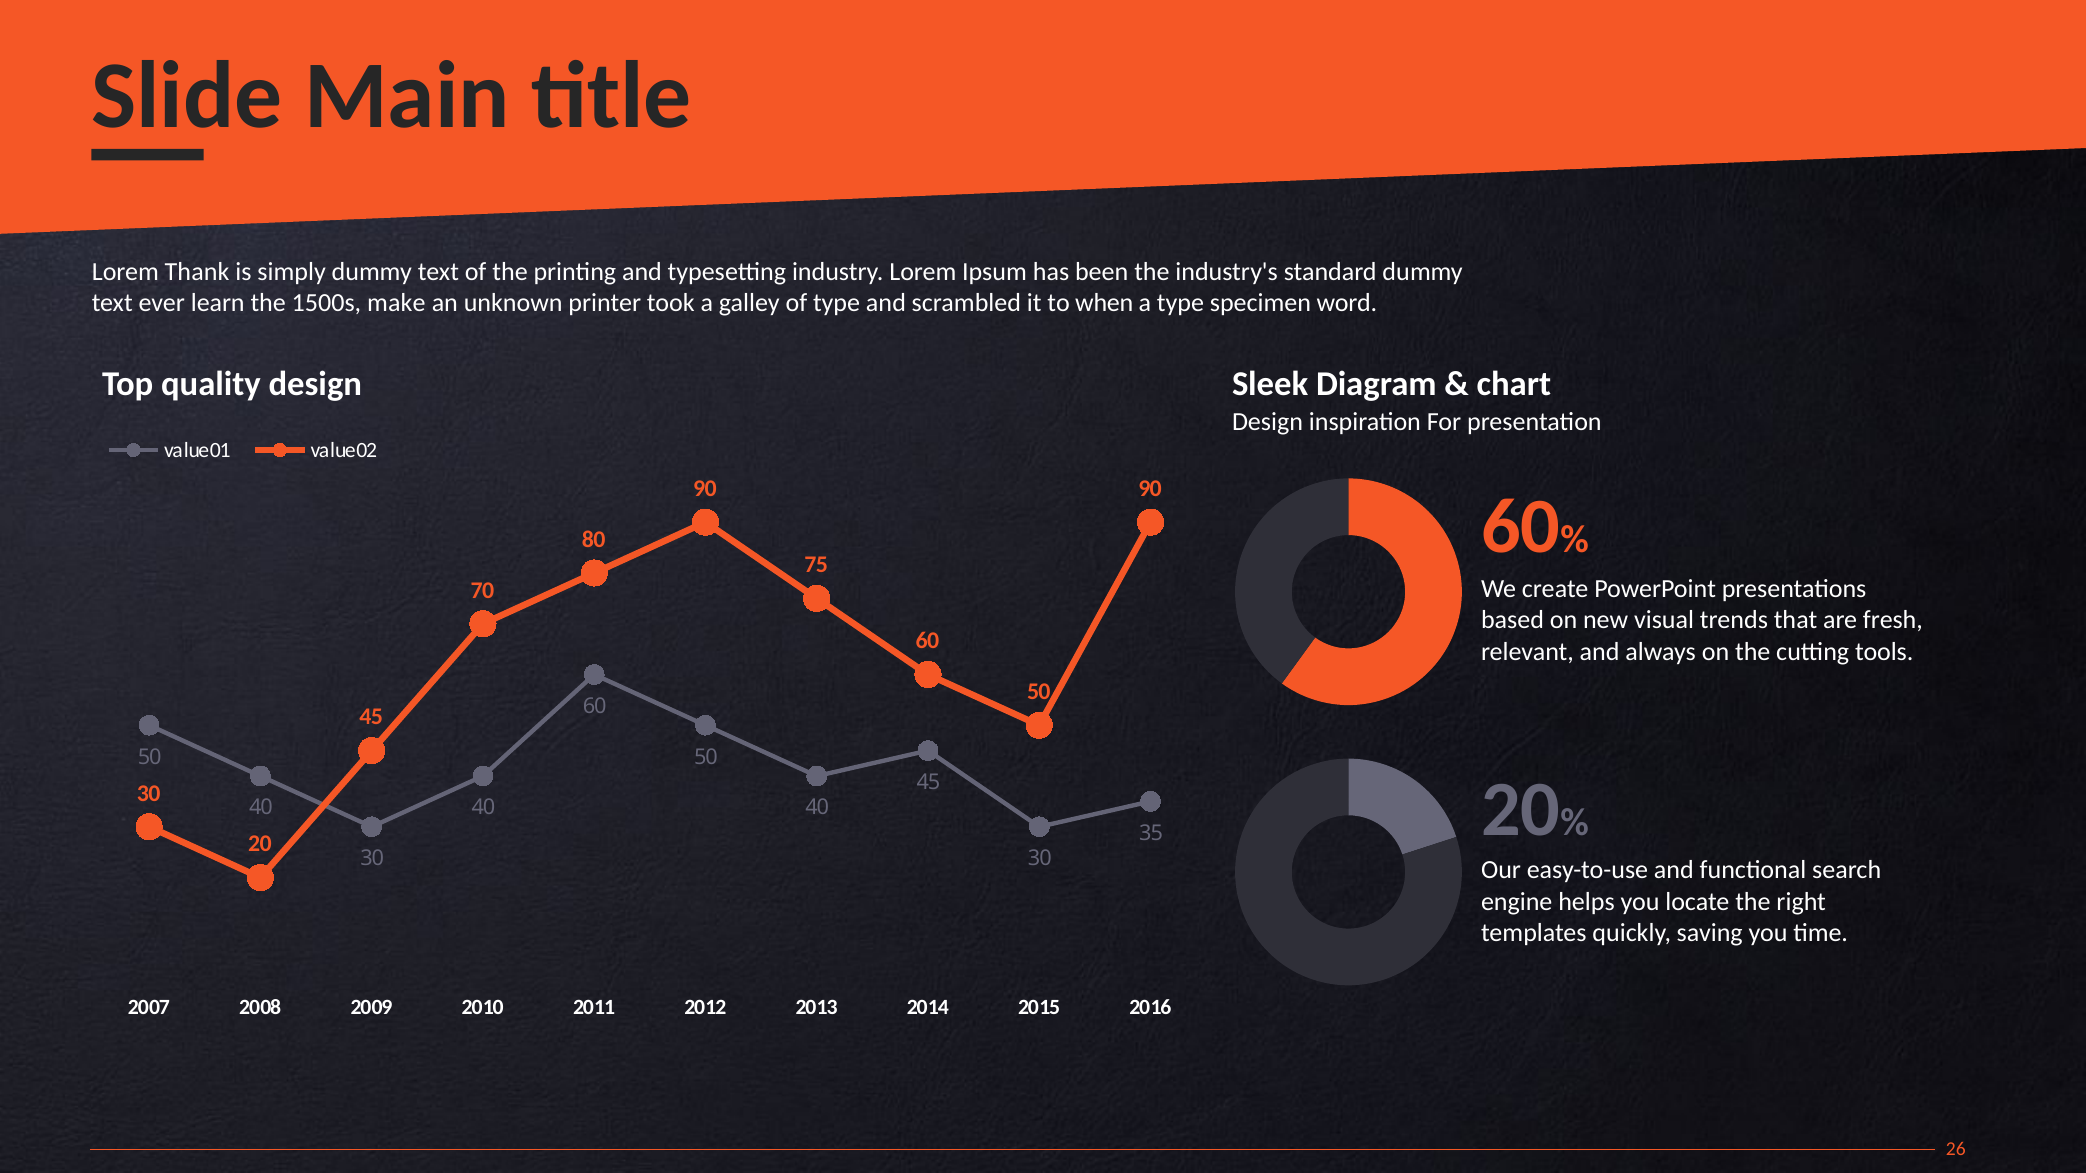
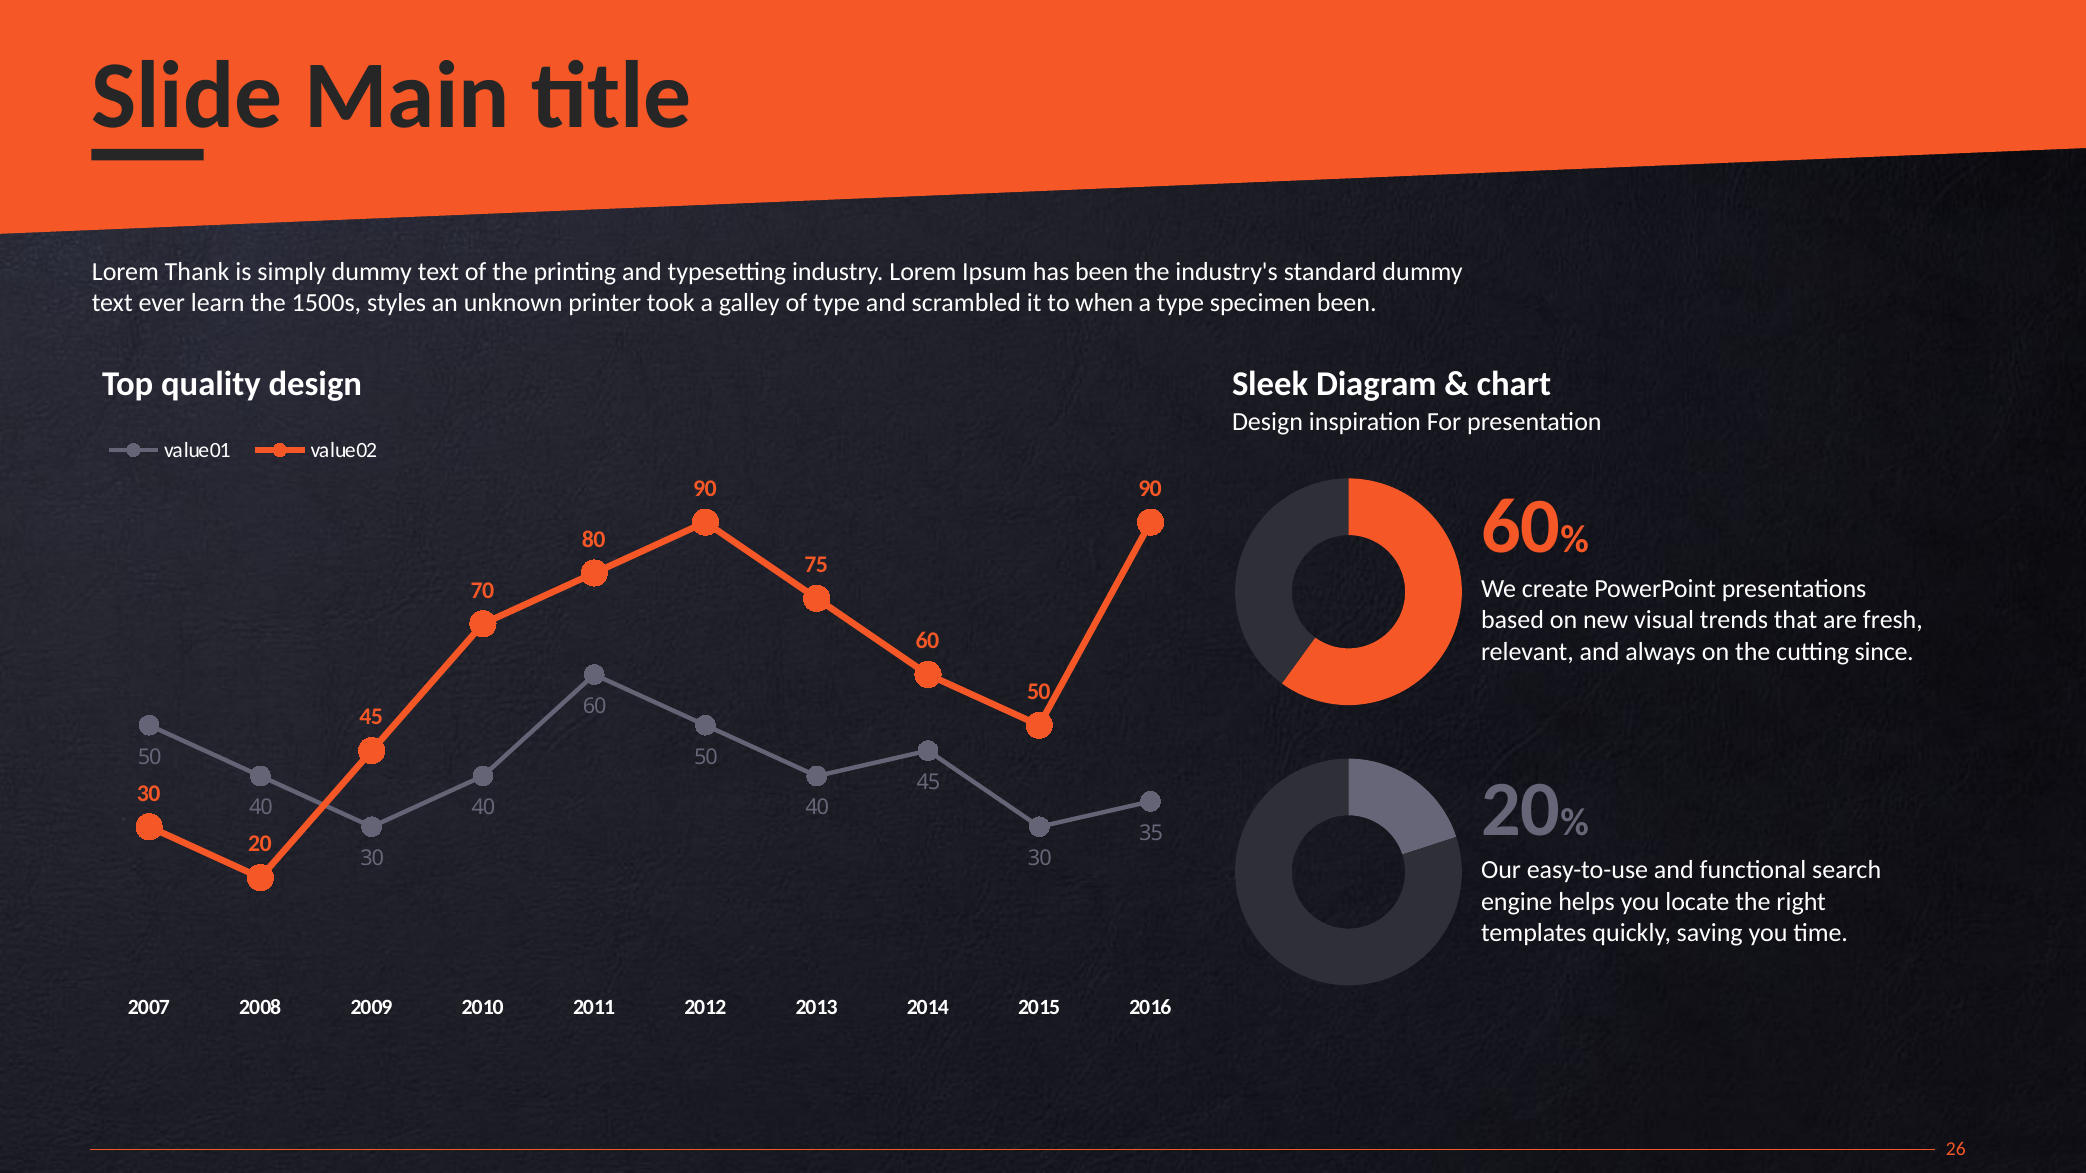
make: make -> styles (397, 303)
specimen word: word -> been (1347, 303)
tools: tools -> since (1884, 652)
